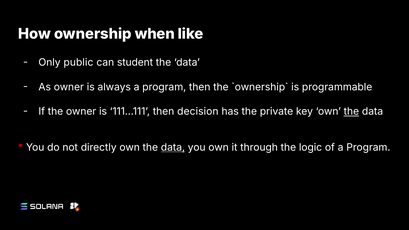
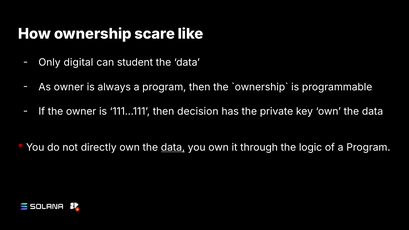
when: when -> scare (155, 34)
public: public -> digital (78, 62)
the underline: present -> none (351, 112)
